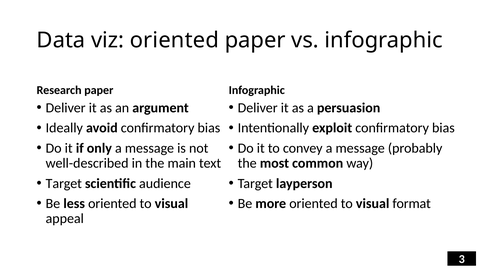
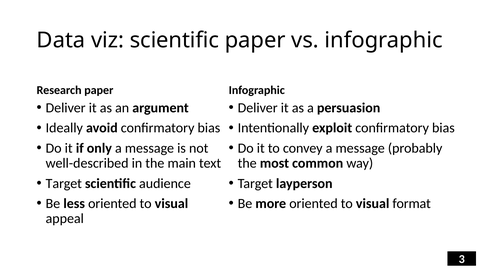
viz oriented: oriented -> scientific (174, 40)
